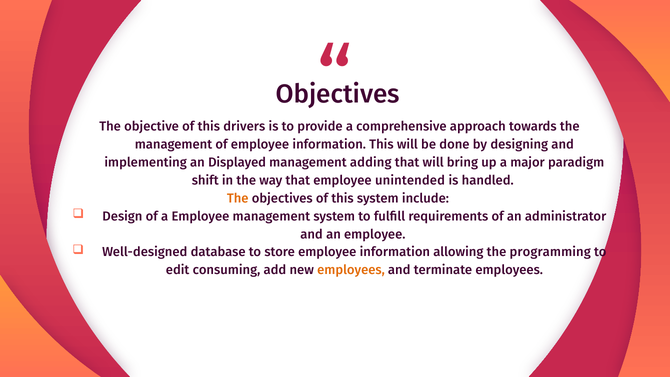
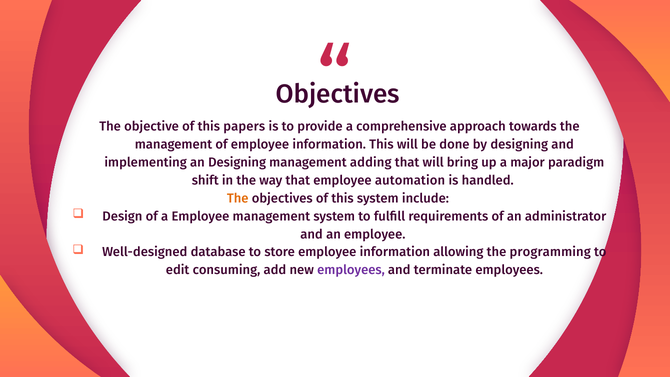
drivers: drivers -> papers (244, 126)
an Displayed: Displayed -> Designing (237, 162)
unintended: unintended -> automation (410, 180)
employees colour: orange -> purple (351, 270)
